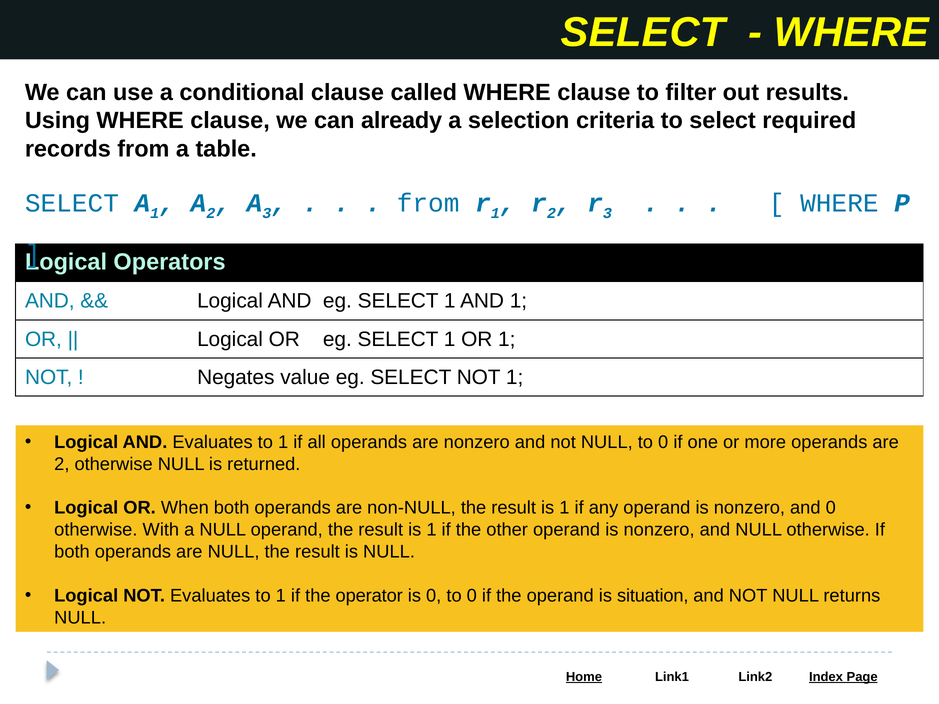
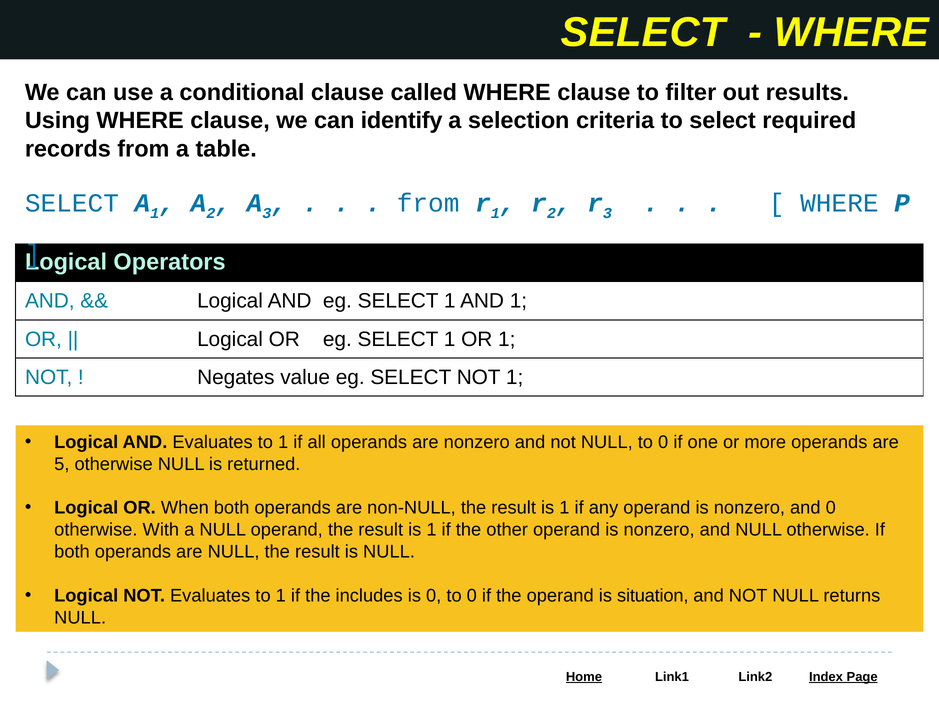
already: already -> identify (402, 121)
2: 2 -> 5 (62, 464)
operator: operator -> includes (369, 596)
